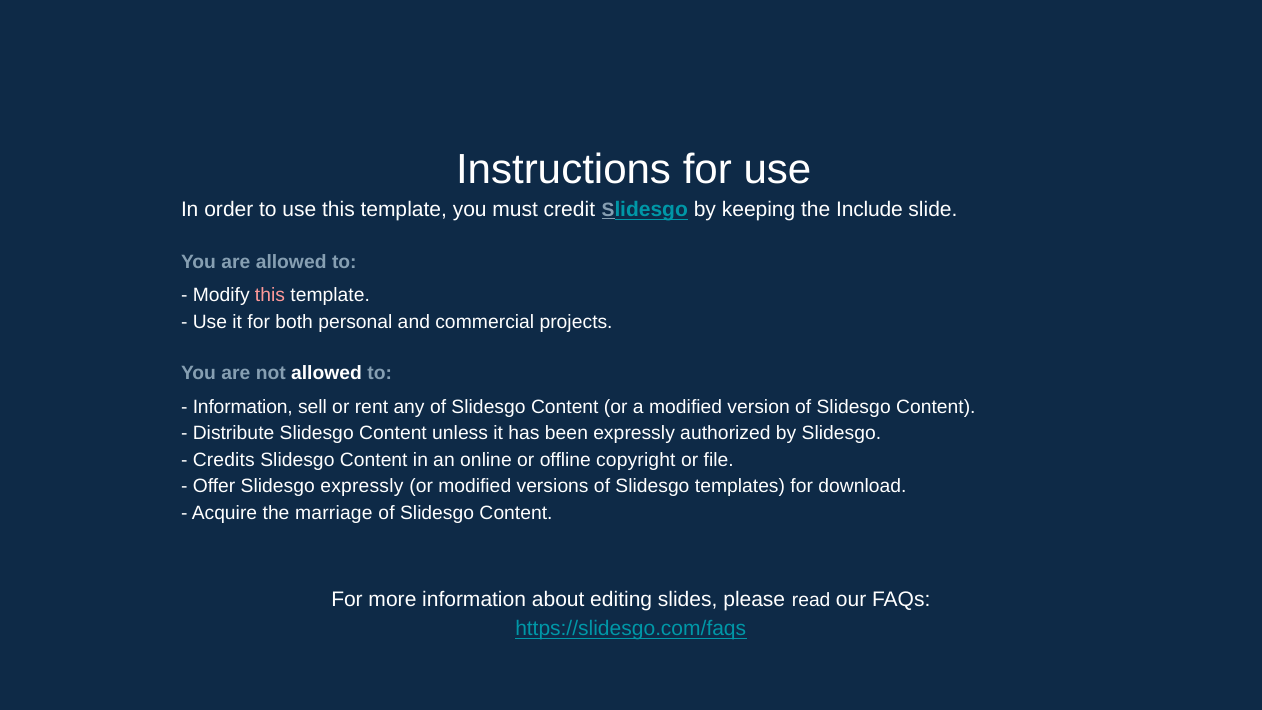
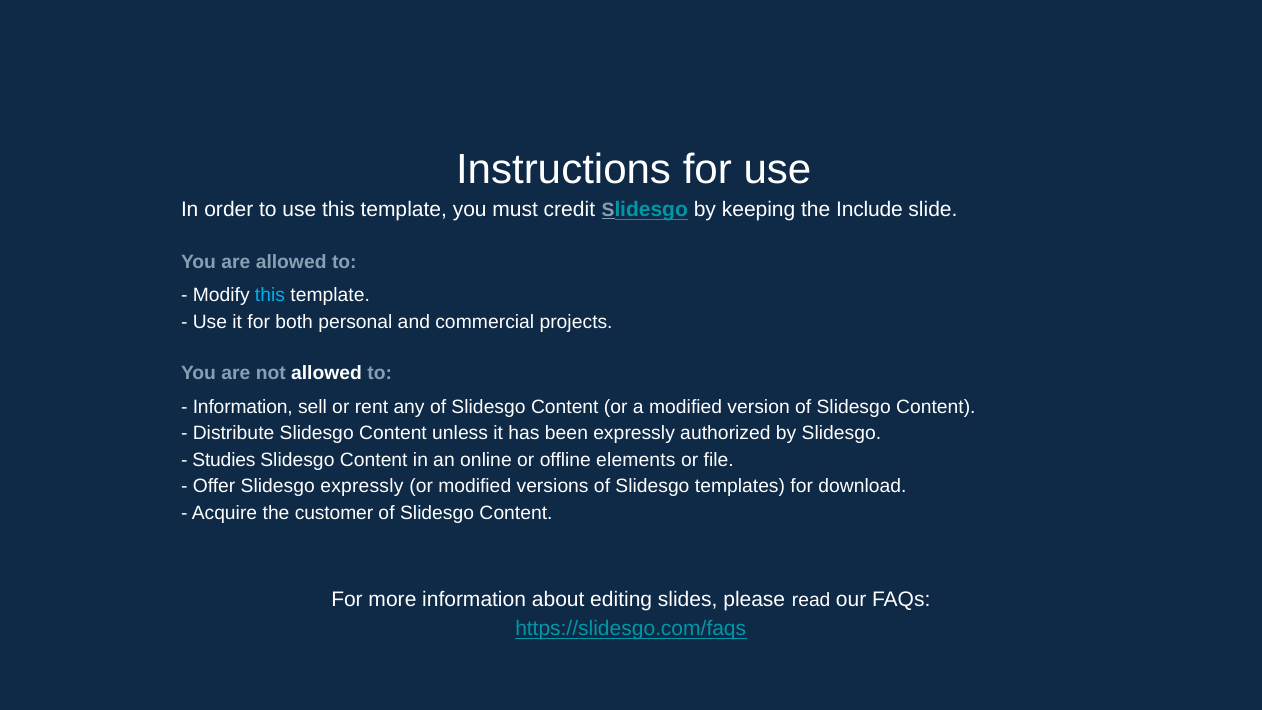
this colour: pink -> light blue (270, 296)
Credits: Credits -> Studies (224, 460)
copyright: copyright -> elements (636, 460)
marriage: marriage -> customer (334, 513)
